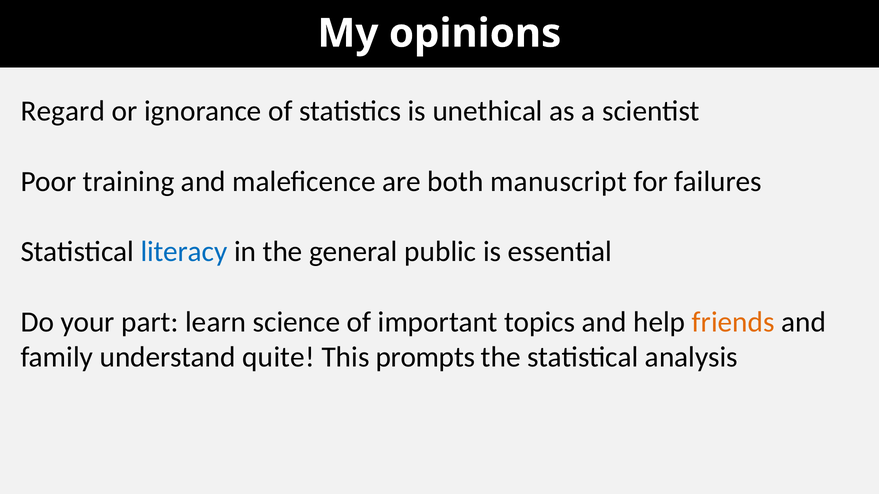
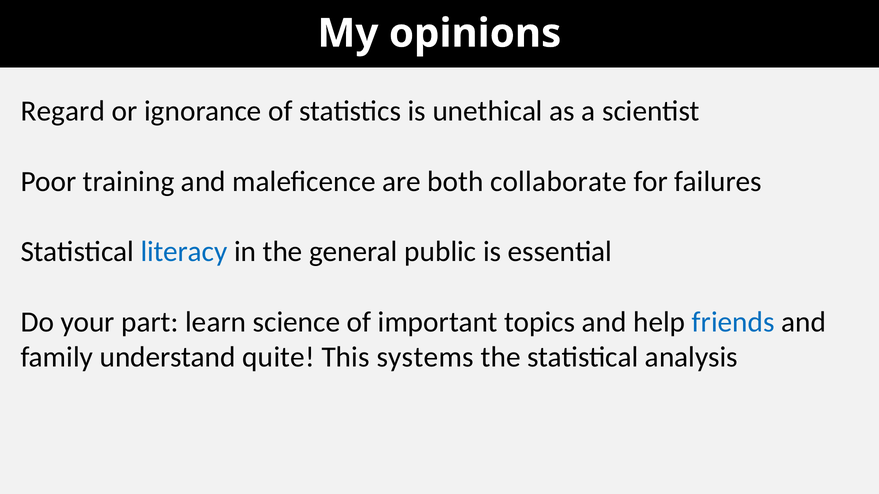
manuscript: manuscript -> collaborate (559, 182)
friends colour: orange -> blue (733, 322)
prompts: prompts -> systems (425, 357)
